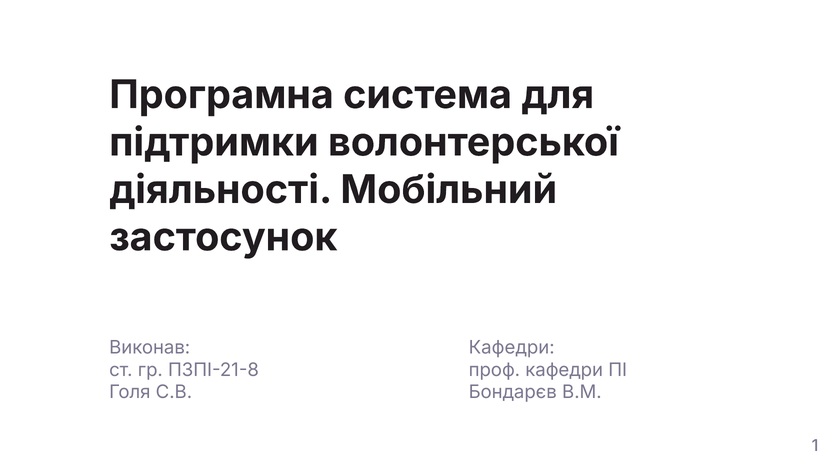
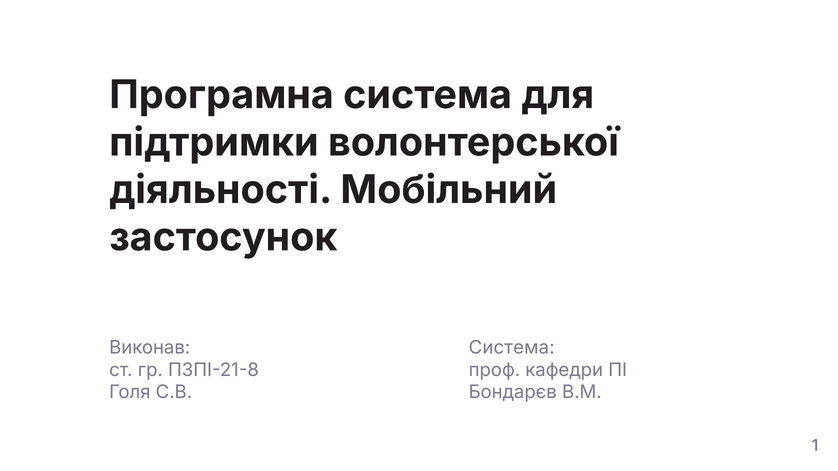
Кафедри: Кафедри -> Система (512, 348)
